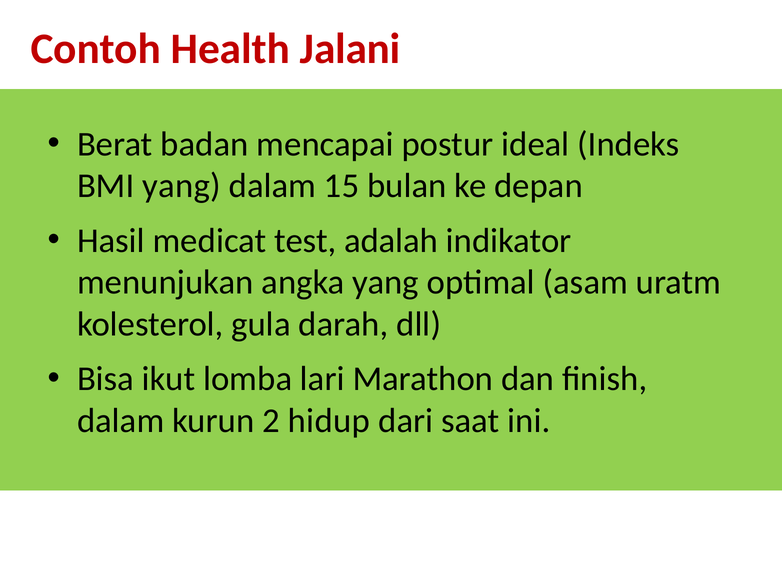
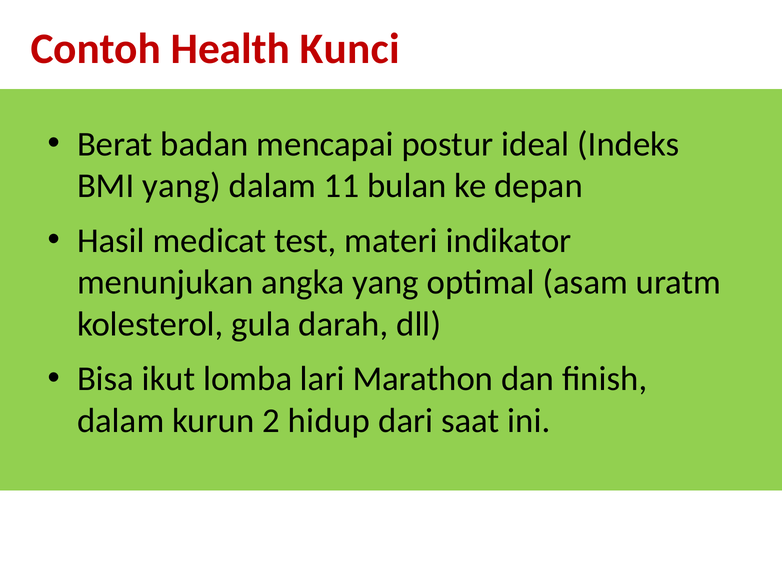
Jalani: Jalani -> Kunci (350, 49)
15: 15 -> 11 (342, 186)
adalah: adalah -> materi (391, 240)
